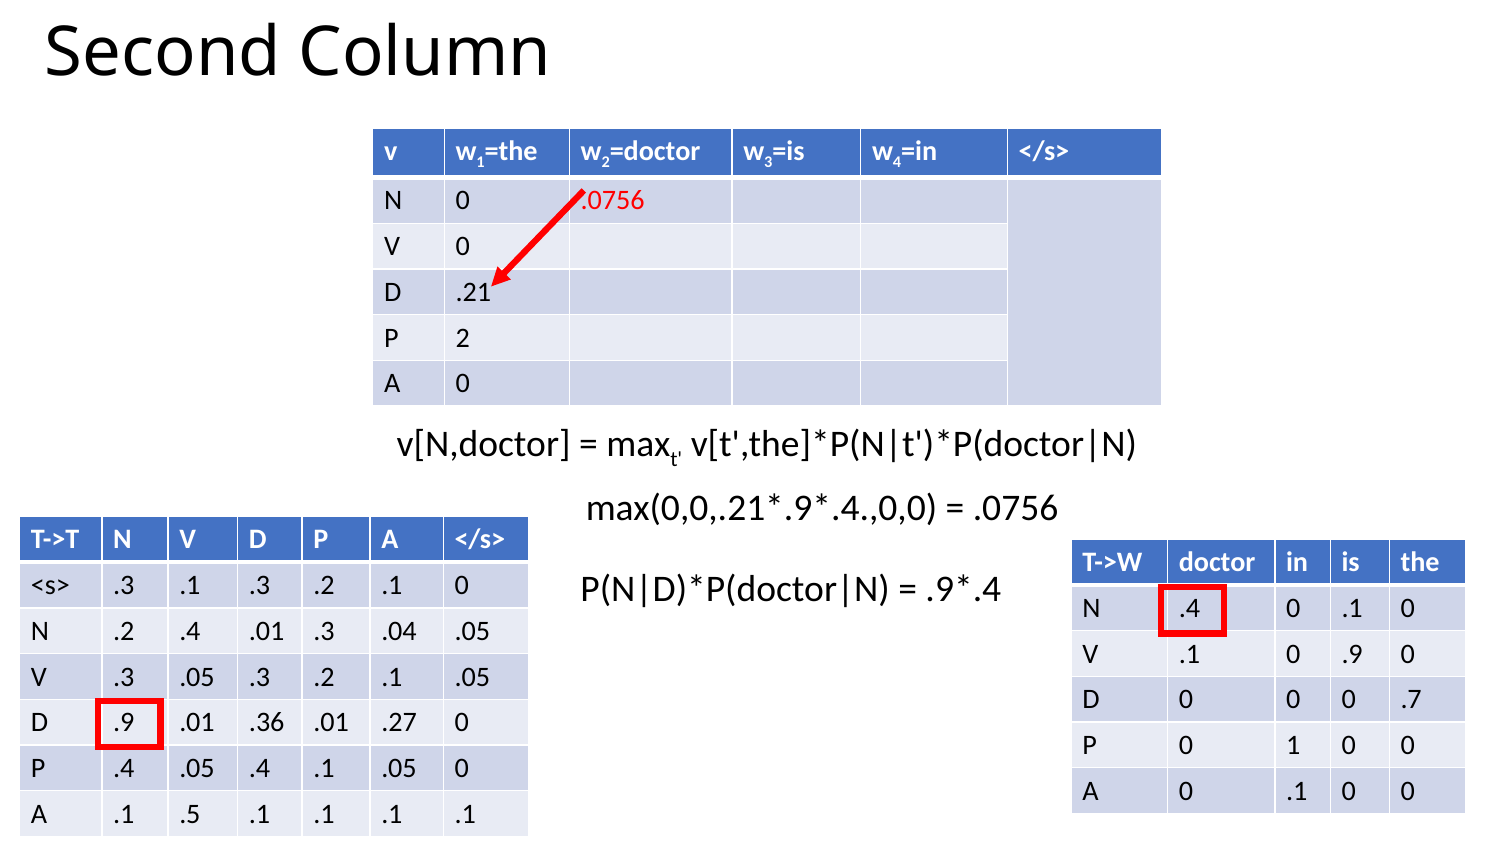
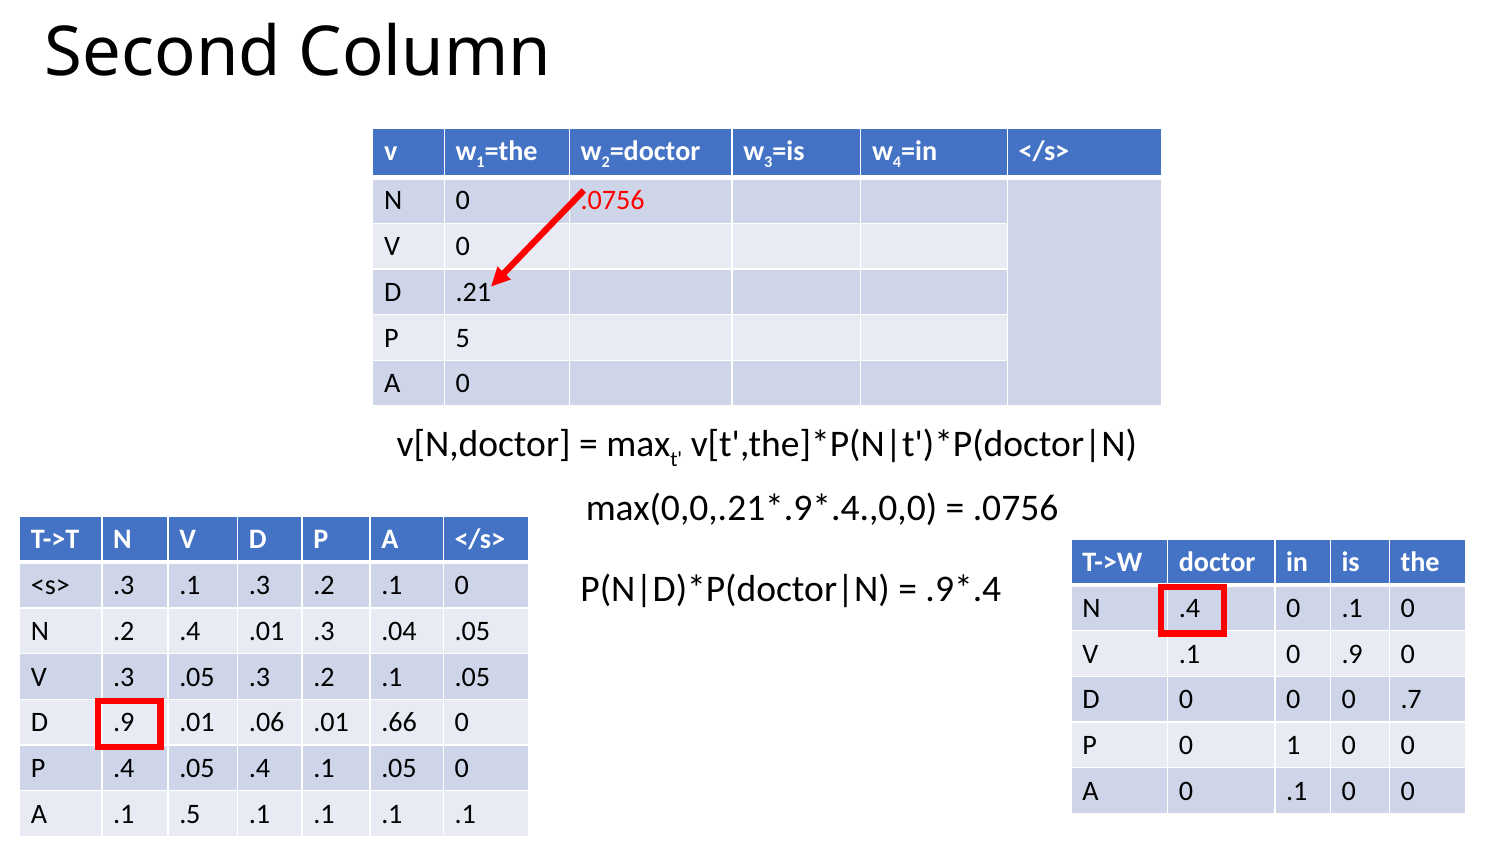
P 2: 2 -> 5 (463, 338)
.36: .36 -> .06 (267, 722)
.27: .27 -> .66 (399, 722)
